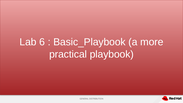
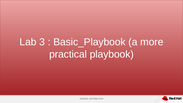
6: 6 -> 3 (42, 42)
